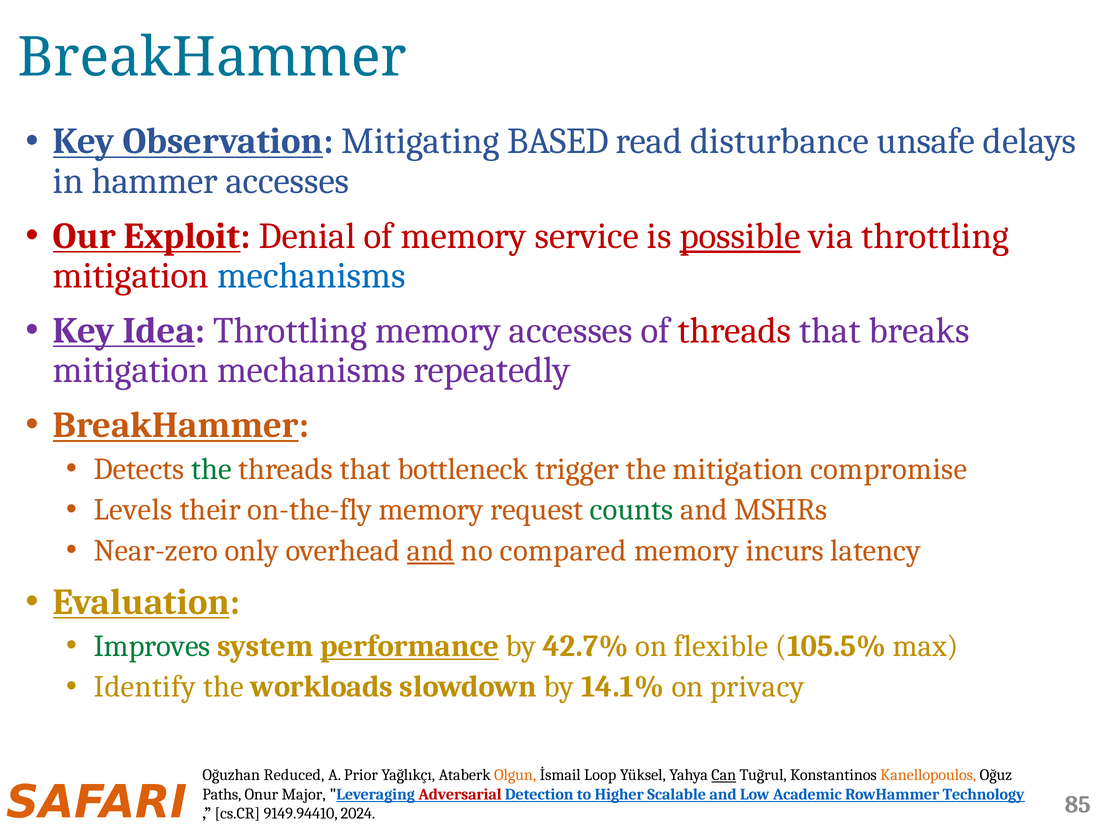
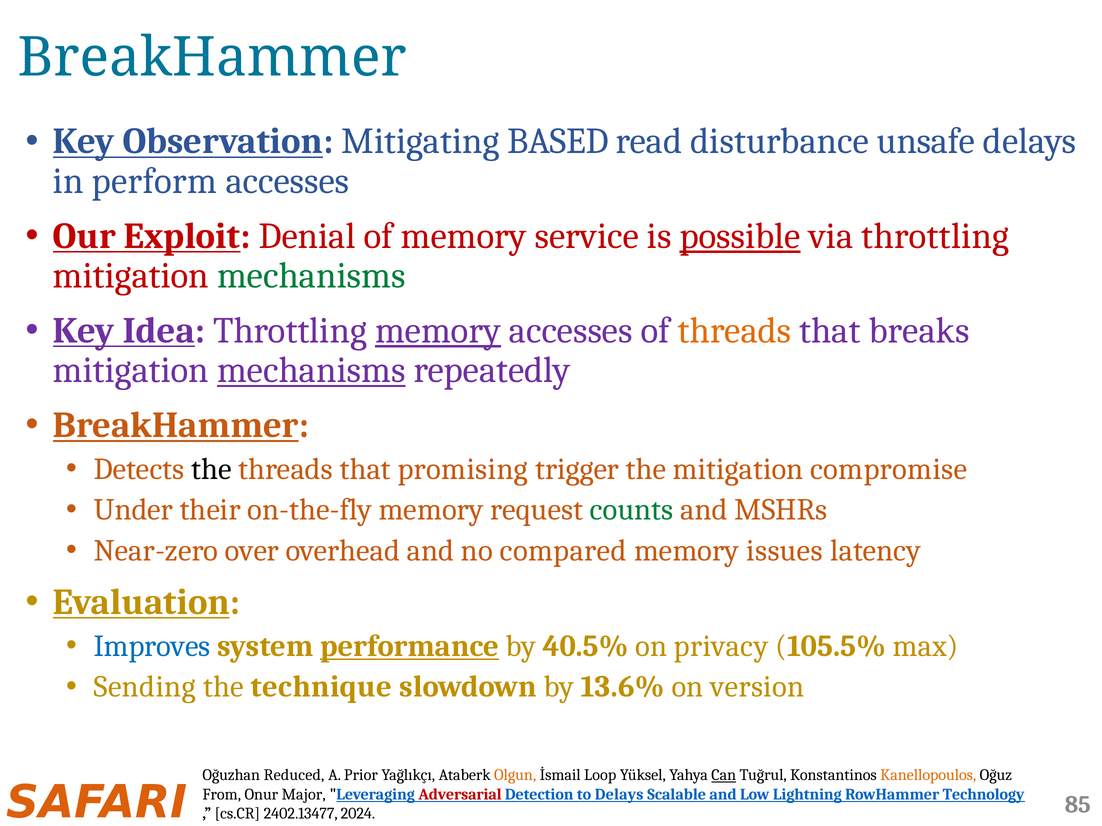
hammer: hammer -> perform (154, 181)
mechanisms colour: blue -> green (311, 276)
memory underline: none -> present (438, 331)
threads colour: red -> orange (735, 331)
mechanisms underline: none -> present (311, 370)
the colour: green -> black (211, 469)
bottleneck: bottleneck -> promising (463, 469)
Levels: Levels -> Under (133, 510)
only: only -> over (252, 551)
and underline: present -> none (431, 551)
incurs: incurs -> issues (785, 551)
Improves colour: green -> blue (152, 646)
42.7%: 42.7% -> 40.5% (586, 646)
flexible: flexible -> privacy (721, 646)
Identify: Identify -> Sending (145, 687)
workloads: workloads -> technique (321, 687)
14.1%: 14.1% -> 13.6% (623, 687)
privacy: privacy -> version (757, 687)
Paths: Paths -> From (222, 795)
to Higher: Higher -> Delays (619, 795)
Academic: Academic -> Lightning (807, 795)
9149.94410: 9149.94410 -> 2402.13477 (301, 814)
